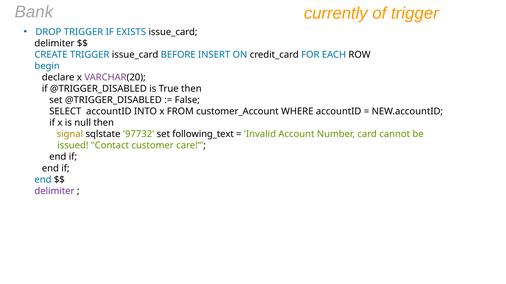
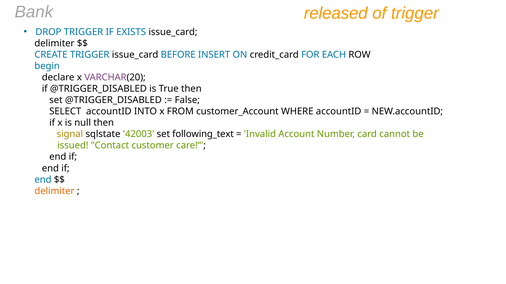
currently: currently -> released (336, 13)
97732: 97732 -> 42003 (139, 134)
delimiter colour: purple -> orange (54, 191)
